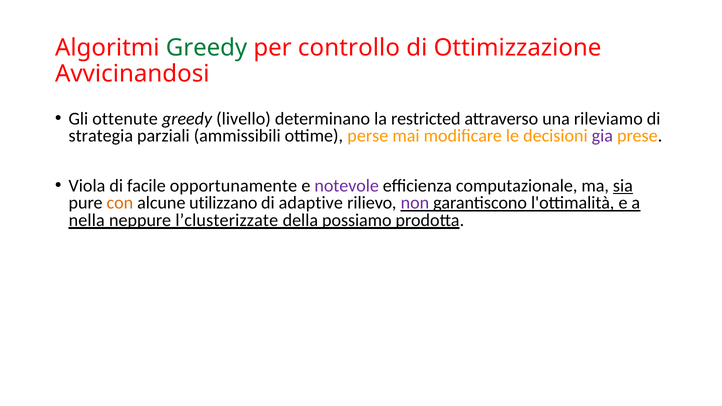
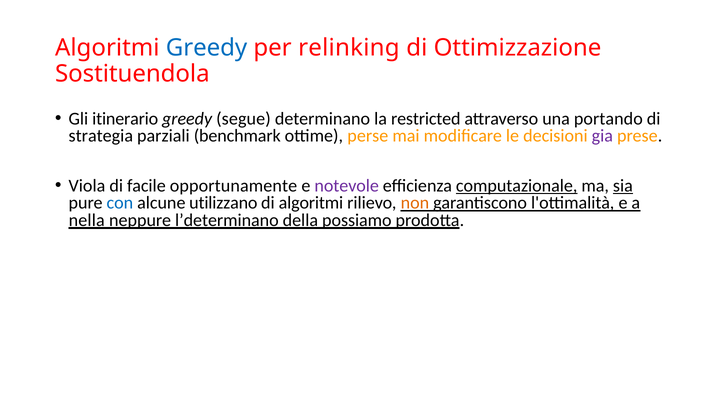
Greedy colour: green -> blue (207, 48)
controllo: controllo -> relinking (349, 48)
Avvicinandosi: Avvicinandosi -> Sostituendola (132, 74)
ottenute: ottenute -> itinerario (125, 119)
livello: livello -> segue (243, 119)
rileviamo: rileviamo -> portando (608, 119)
ammissibili: ammissibili -> benchmark (237, 136)
computazionale underline: none -> present (517, 186)
con colour: orange -> blue (120, 203)
di adaptive: adaptive -> algoritmi (311, 203)
non colour: purple -> orange (415, 203)
l’clusterizzate: l’clusterizzate -> l’determinano (227, 220)
